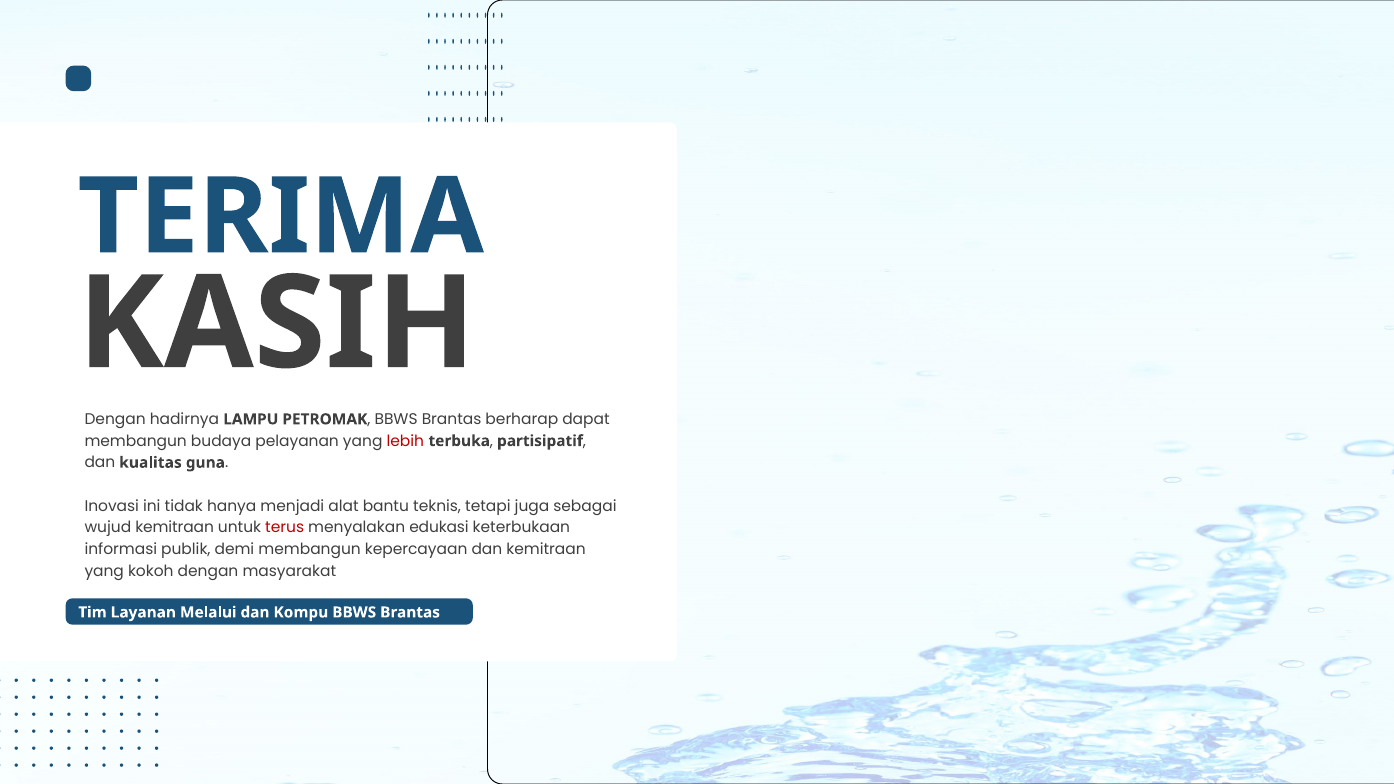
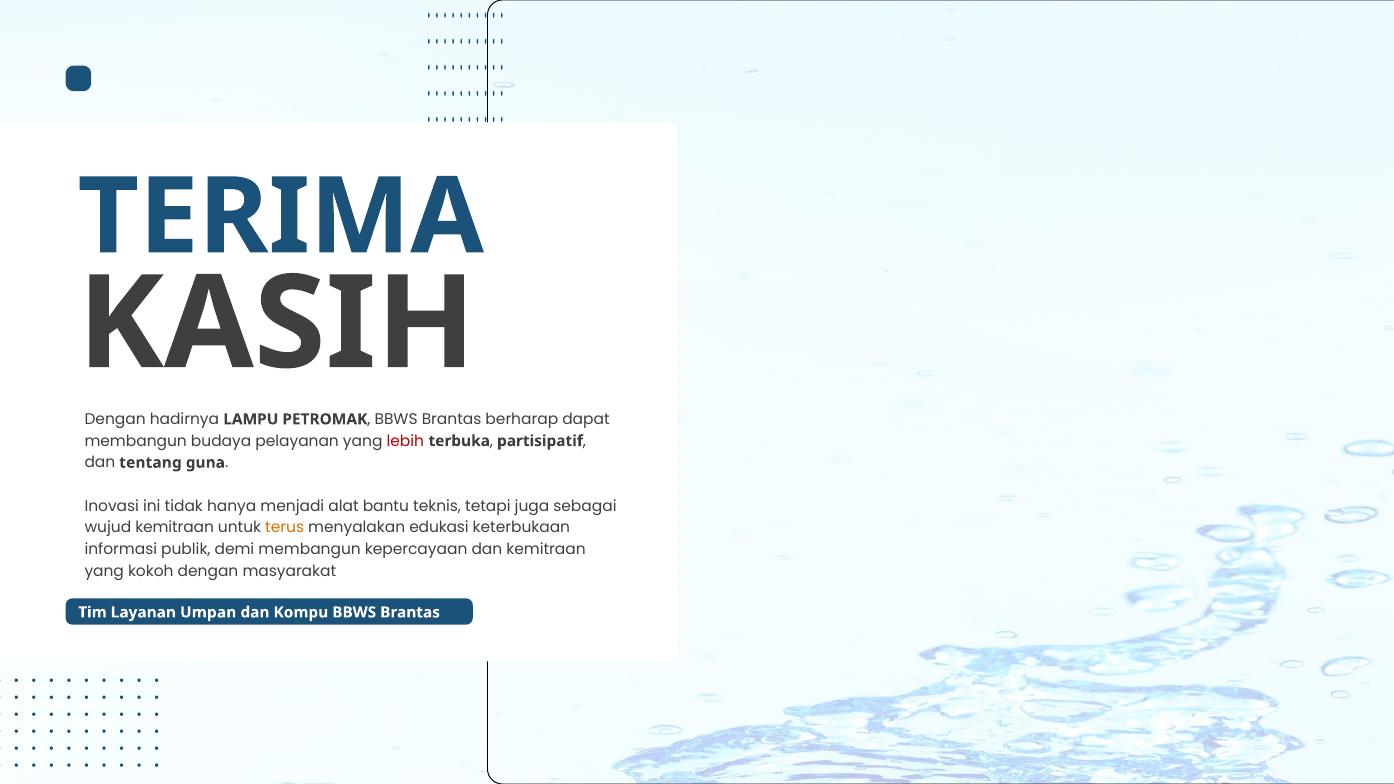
kualitas: kualitas -> tentang (150, 463)
terus colour: red -> orange (285, 528)
Melalui: Melalui -> Umpan (208, 612)
